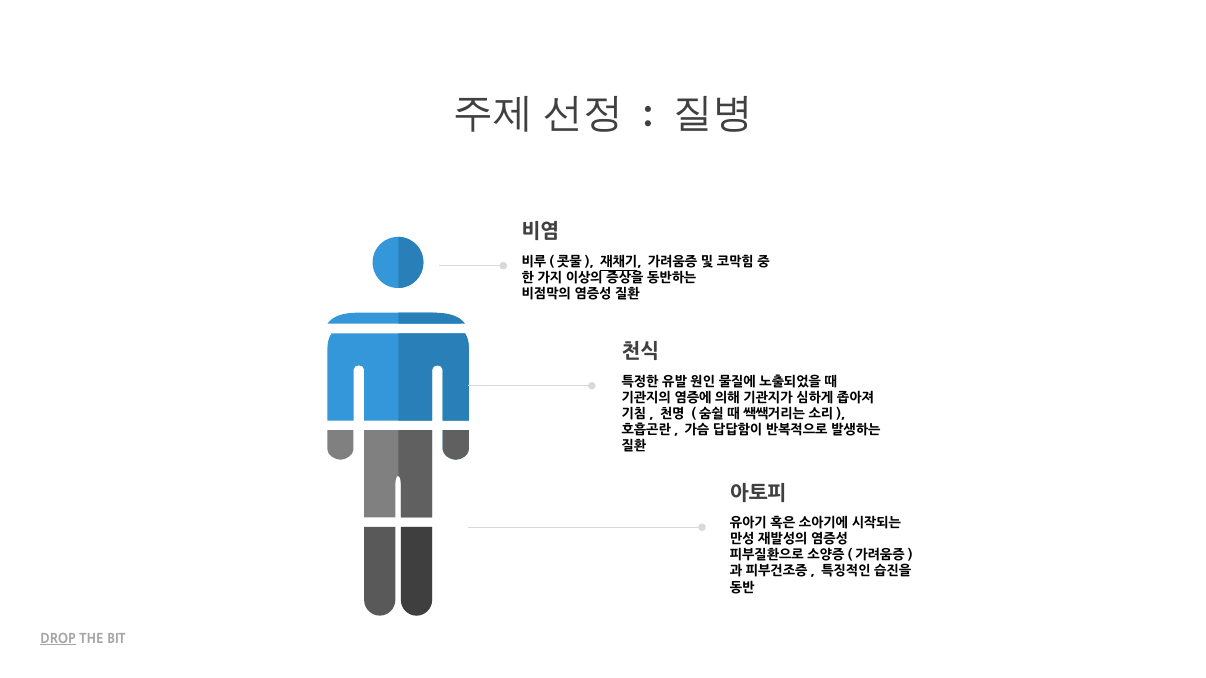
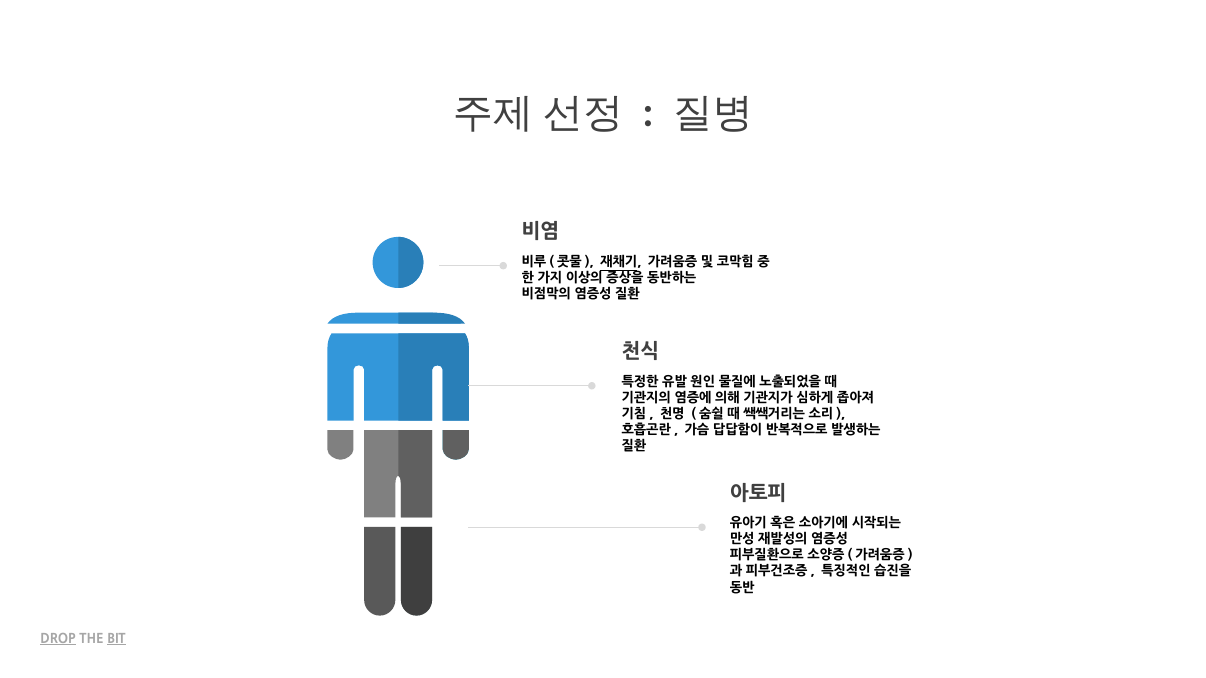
BIT underline: none -> present (116, 639)
